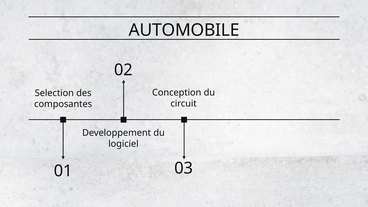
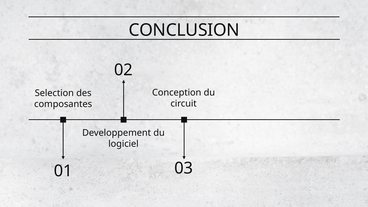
AUTOMOBILE: AUTOMOBILE -> CONCLUSION (184, 30)
